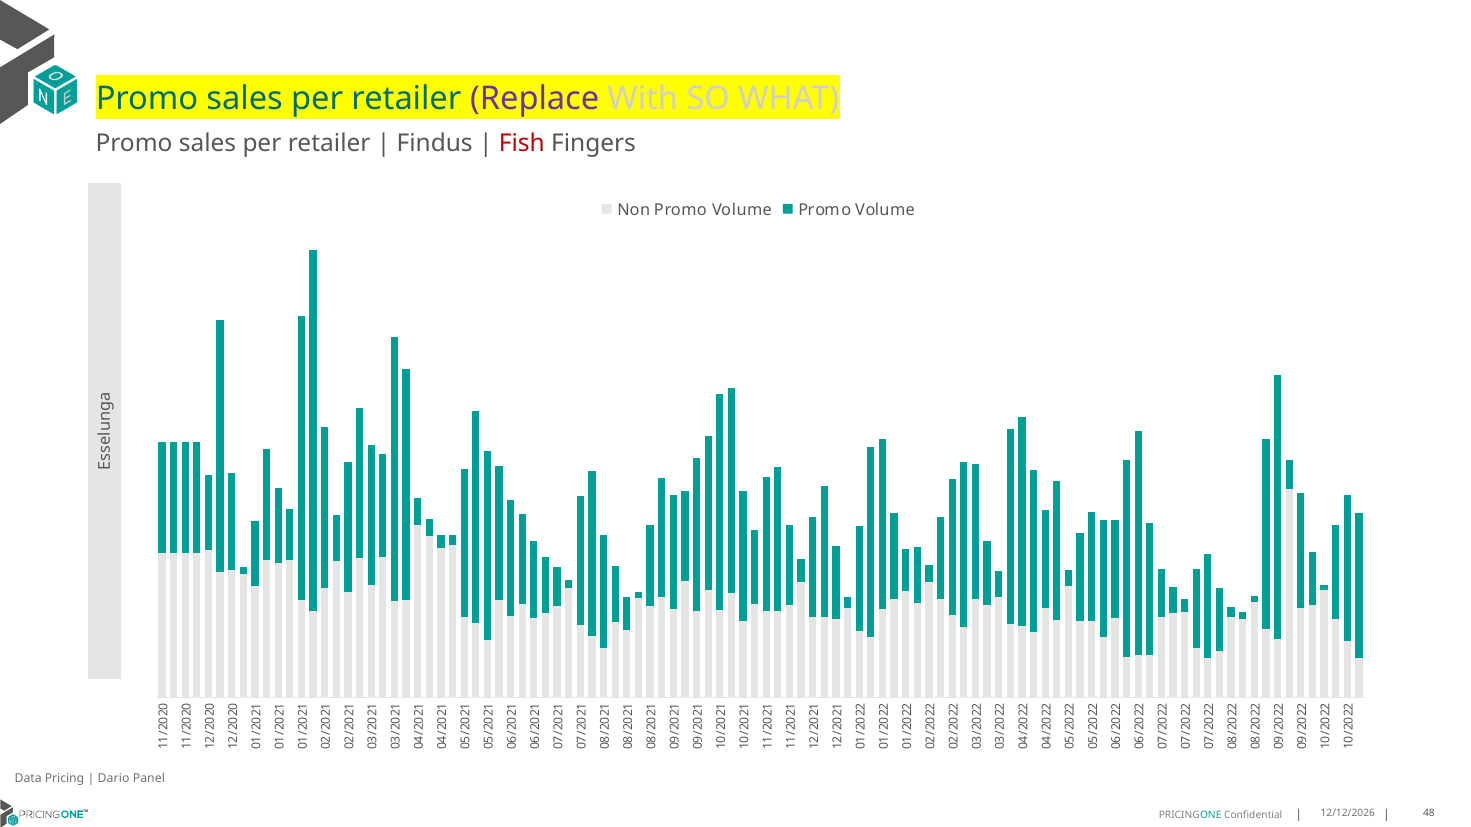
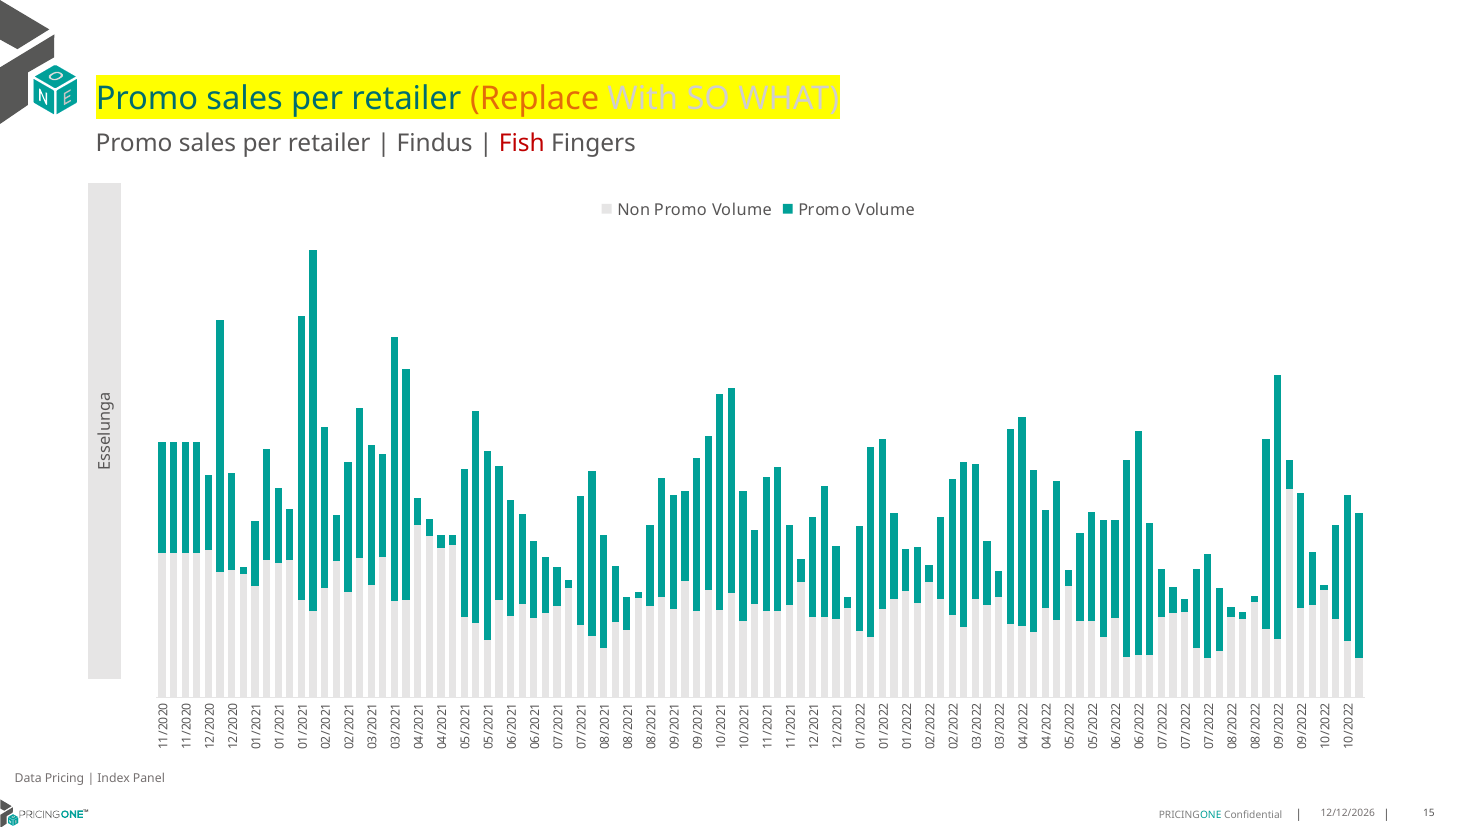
Replace colour: purple -> orange (535, 99)
Dario: Dario -> Index (114, 779)
48: 48 -> 15 (1429, 814)
